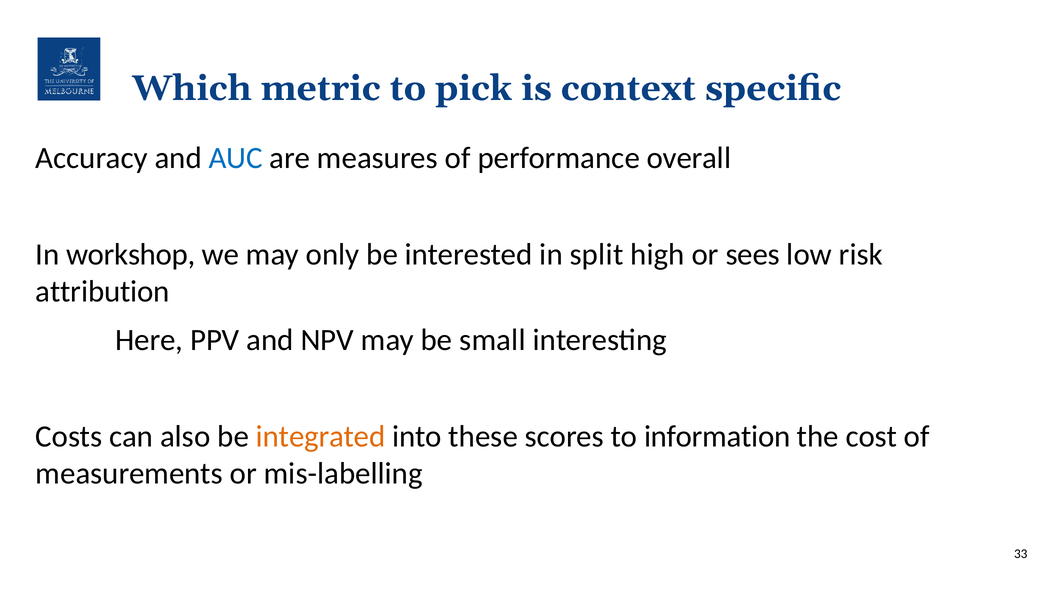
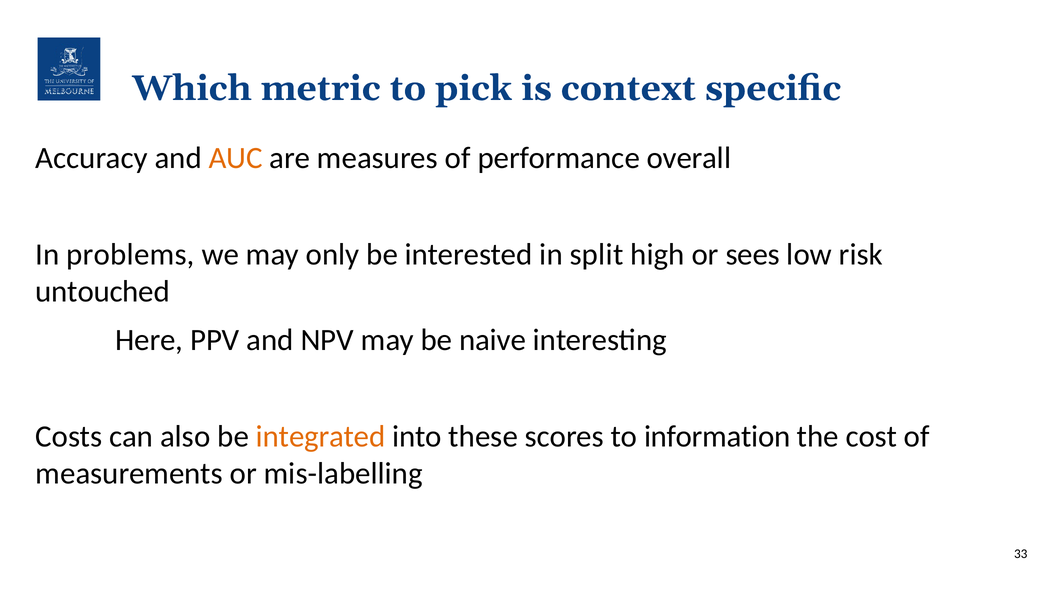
AUC colour: blue -> orange (236, 158)
workshop: workshop -> problems (130, 255)
attribution: attribution -> untouched (103, 292)
small: small -> naive (493, 340)
